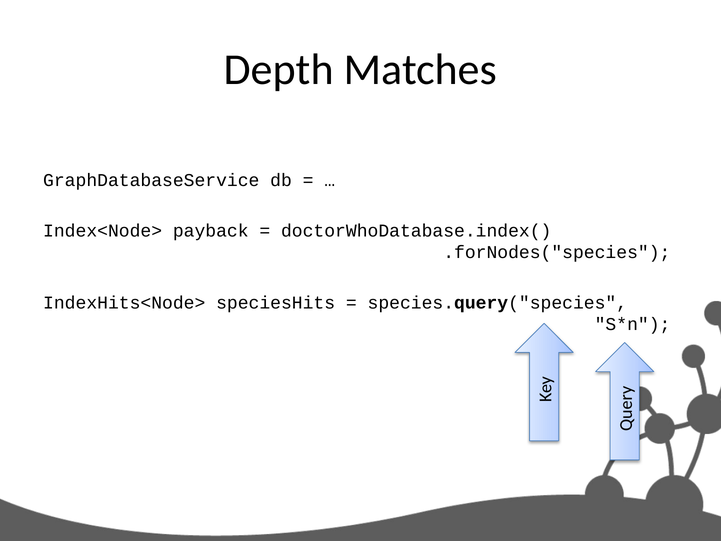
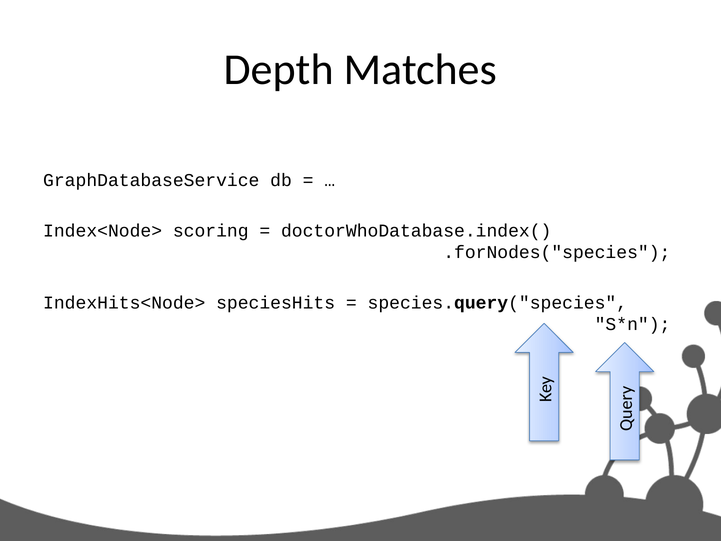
payback: payback -> scoring (211, 230)
